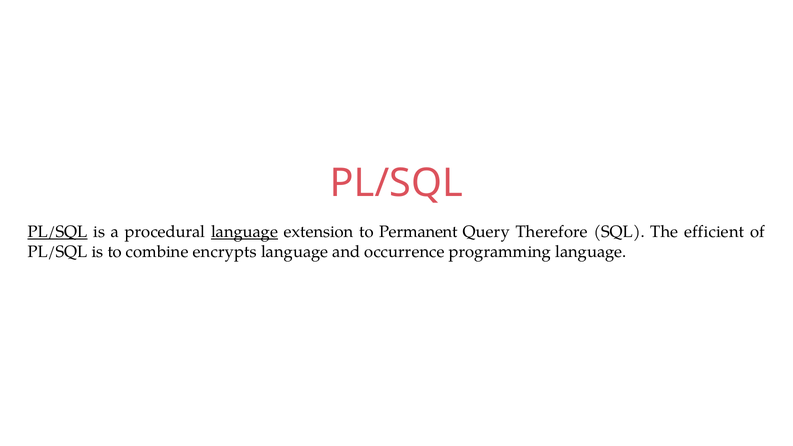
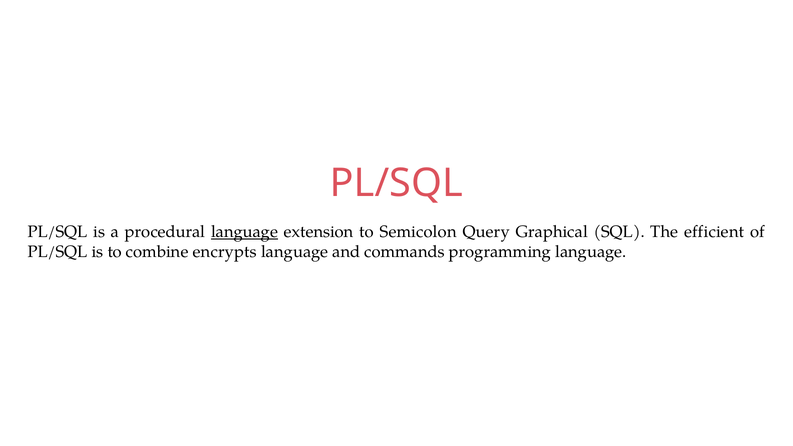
PL/SQL underline: present -> none (58, 232)
Permanent: Permanent -> Semicolon (418, 232)
Therefore: Therefore -> Graphical (552, 232)
occurrence: occurrence -> commands (405, 252)
